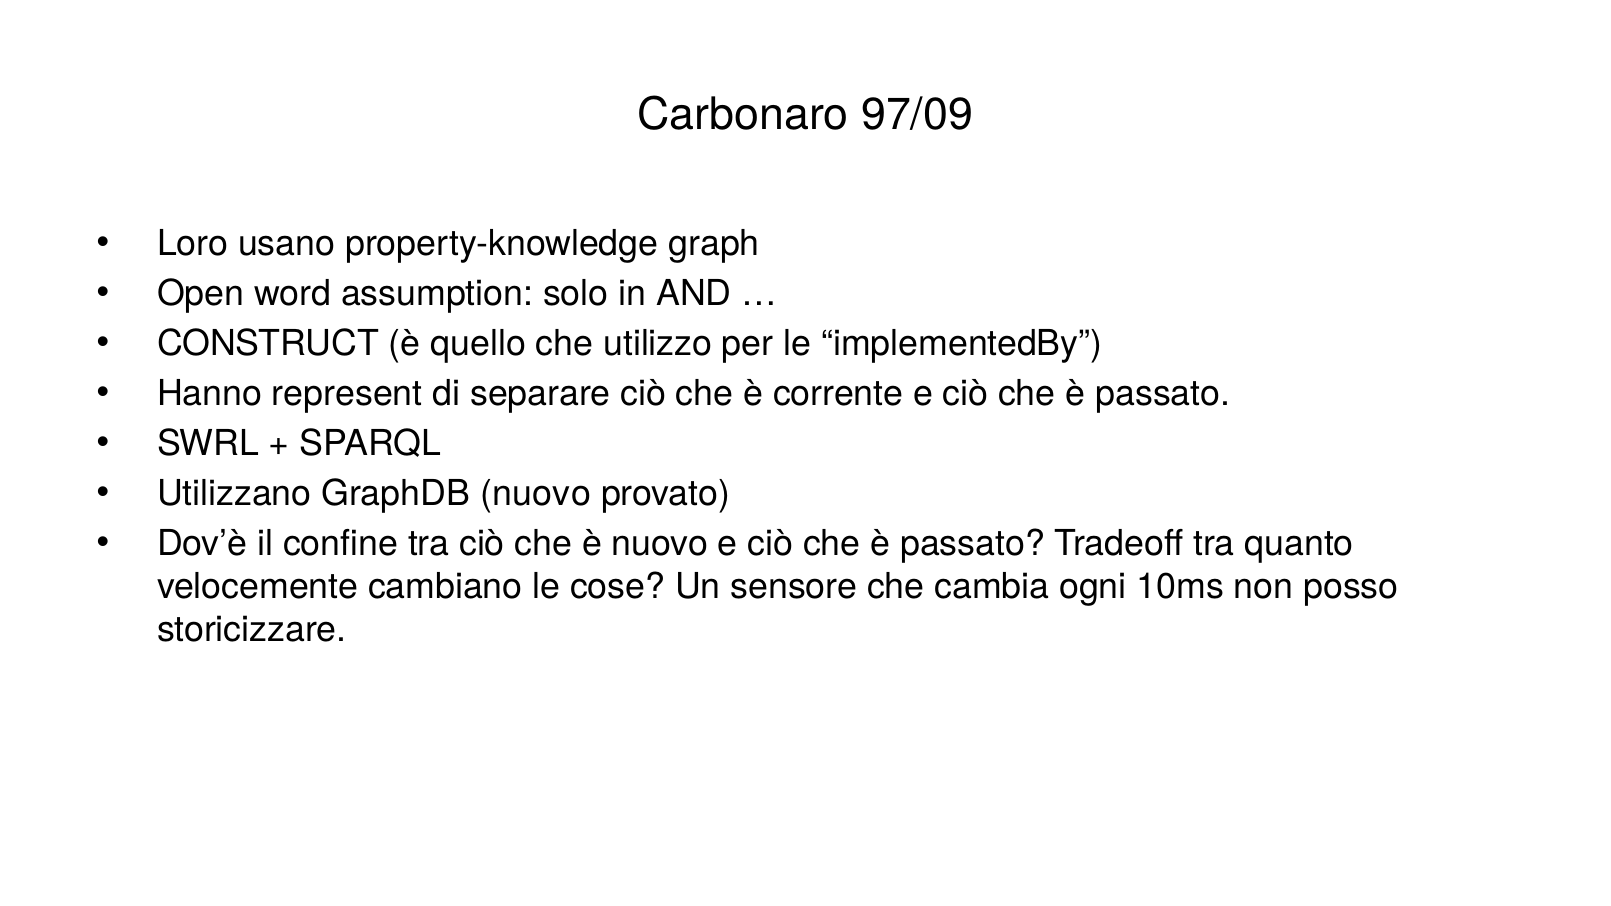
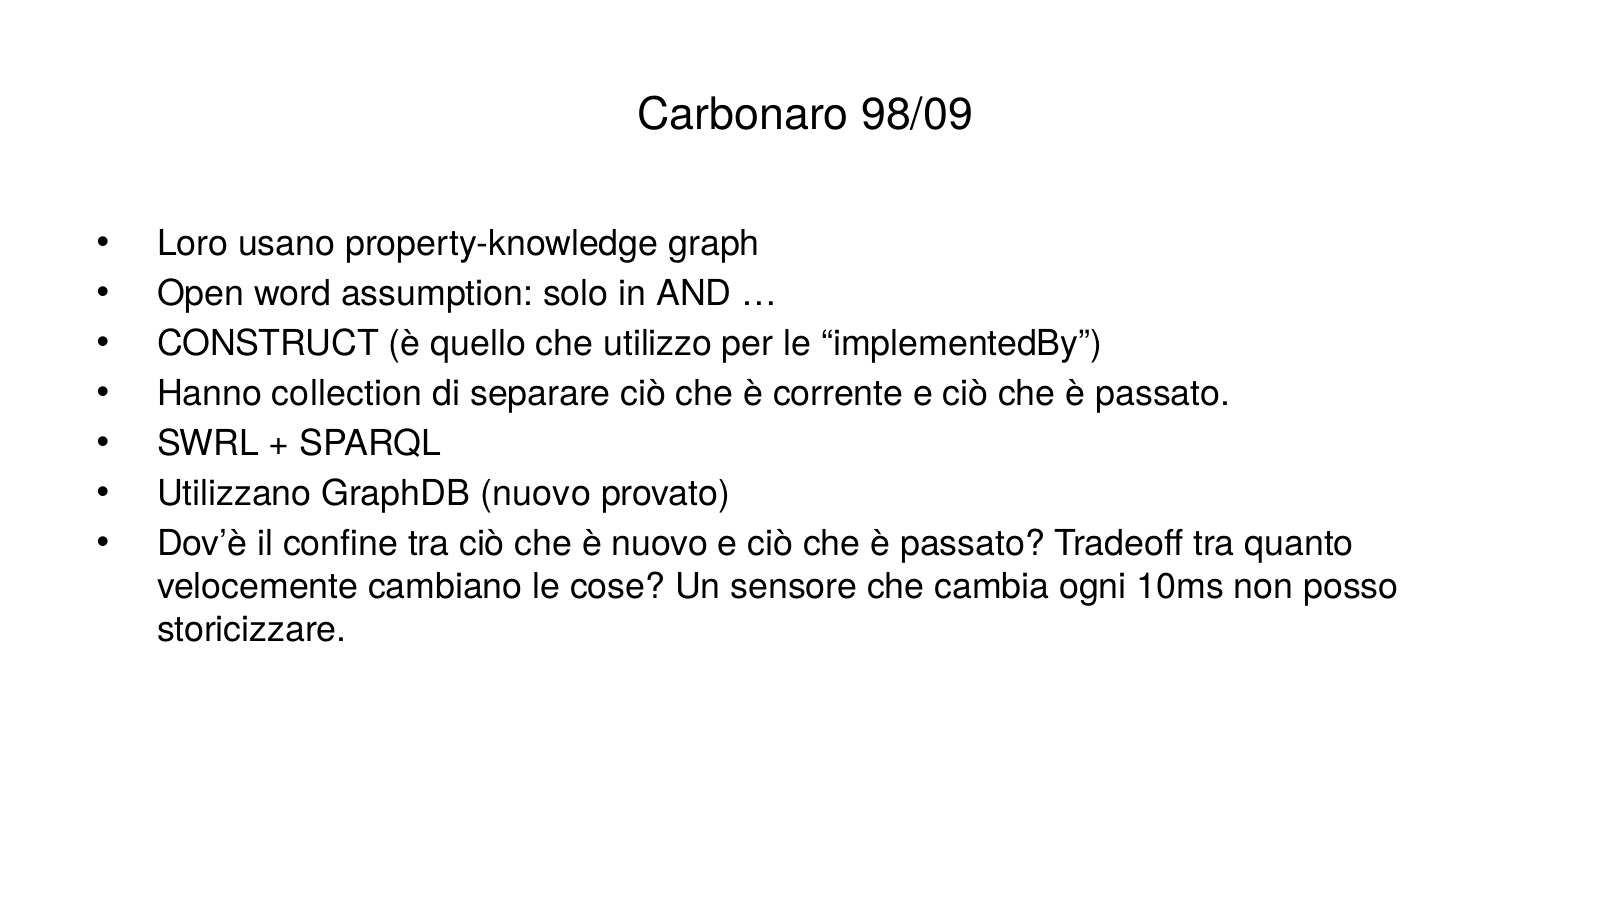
97/09: 97/09 -> 98/09 (917, 115)
represent: represent -> collection (347, 394)
